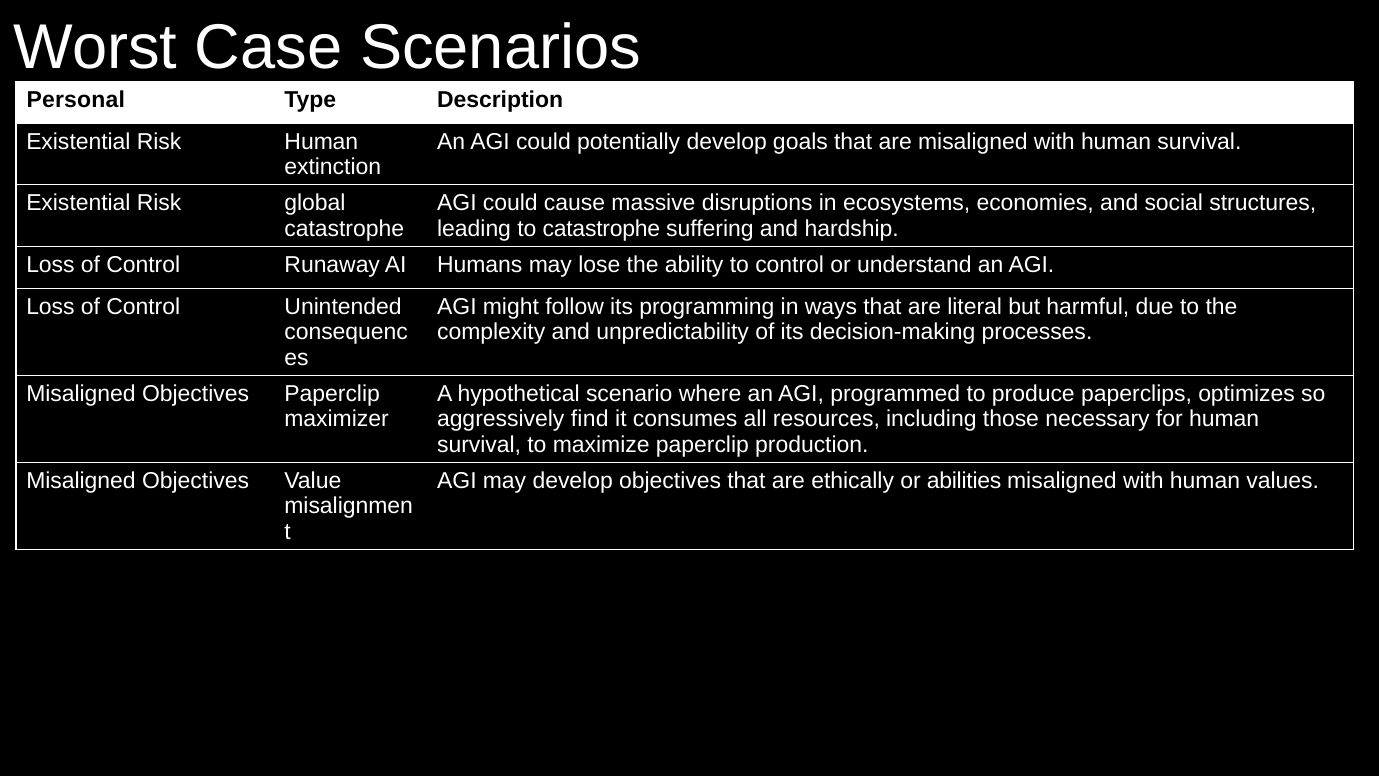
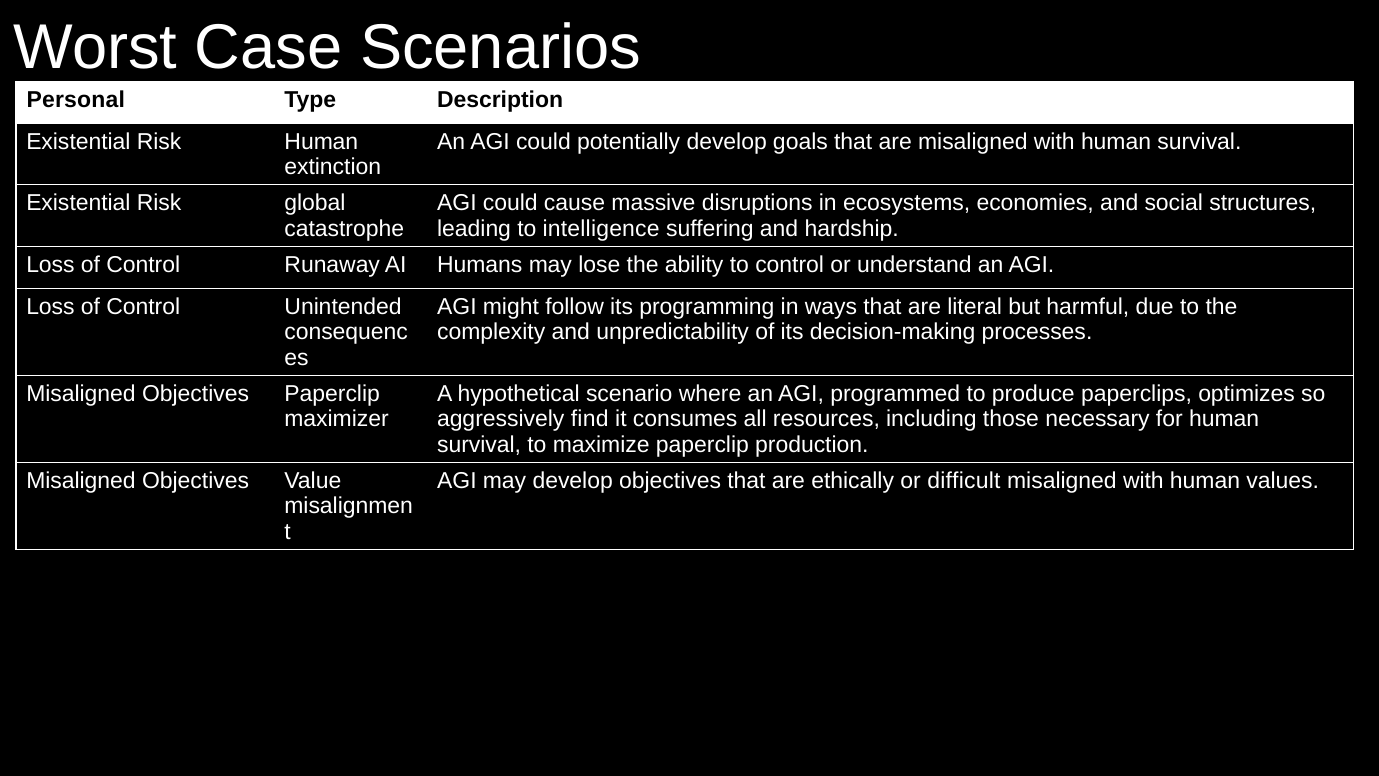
to catastrophe: catastrophe -> intelligence (601, 229)
abilities: abilities -> difficult (964, 480)
